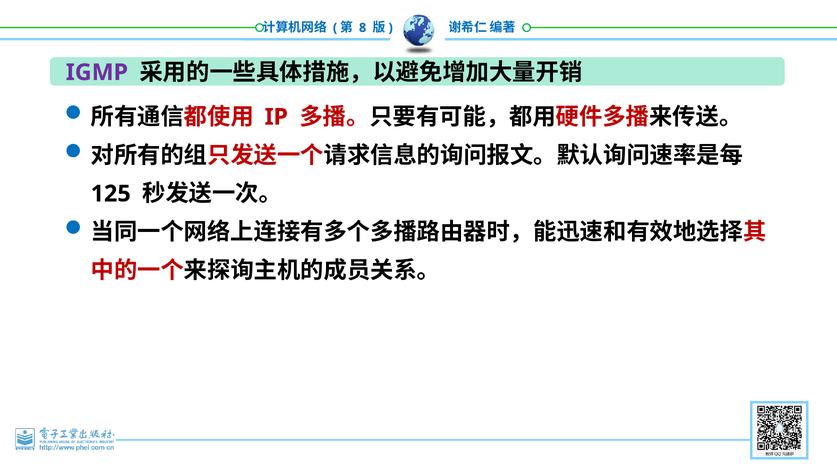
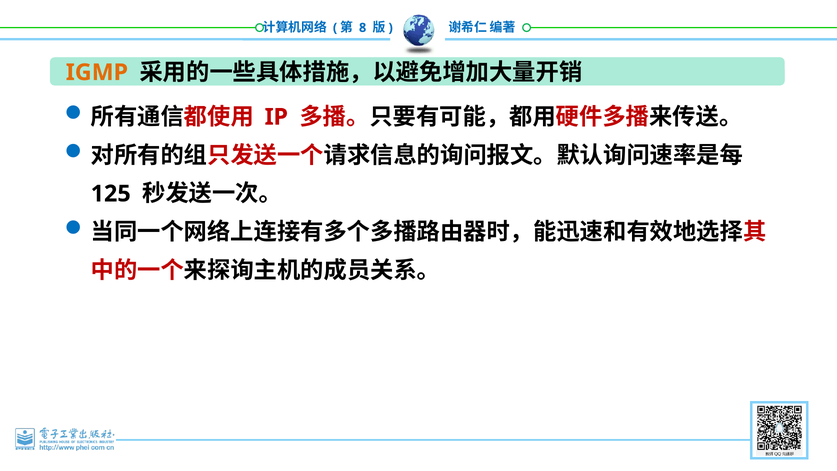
IGMP colour: purple -> orange (97, 72)
